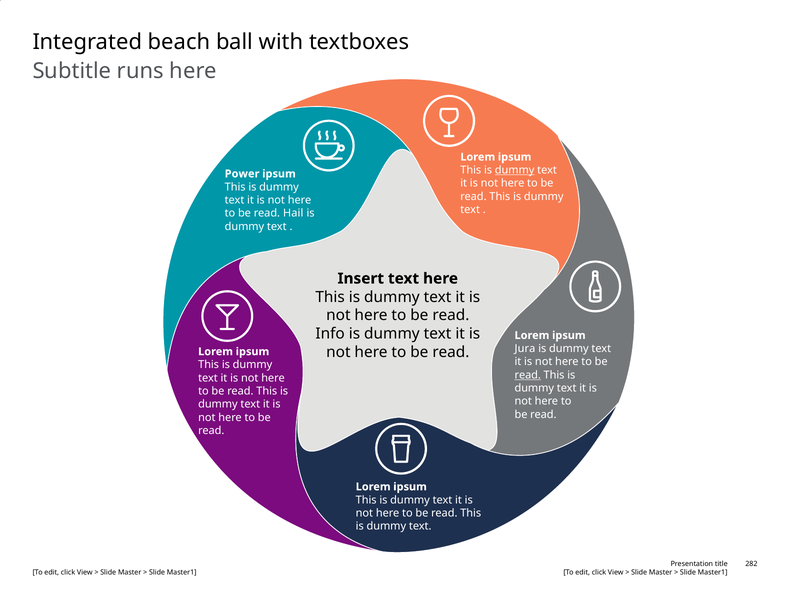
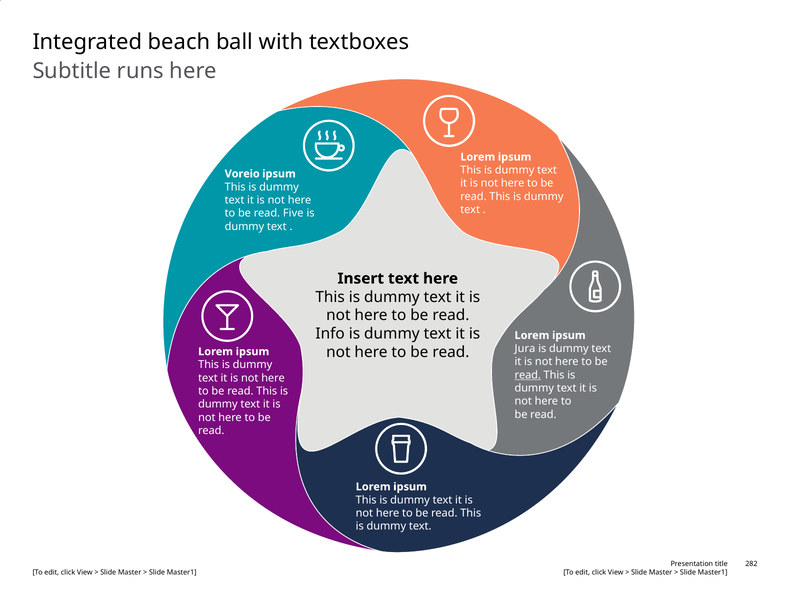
dummy underline: present -> none (515, 170)
Power: Power -> Voreio (242, 174)
Hail: Hail -> Five (293, 213)
